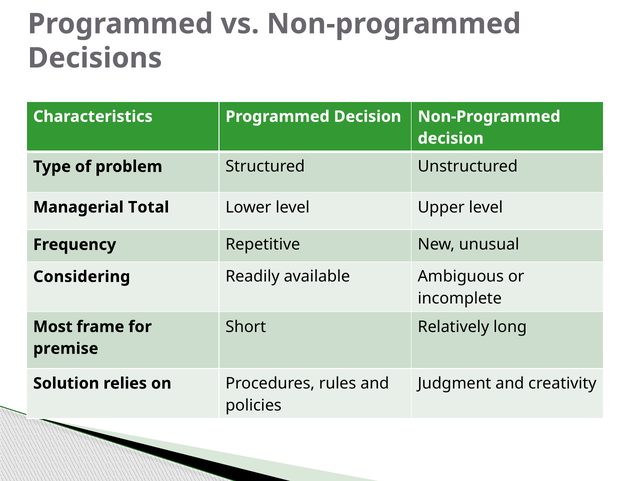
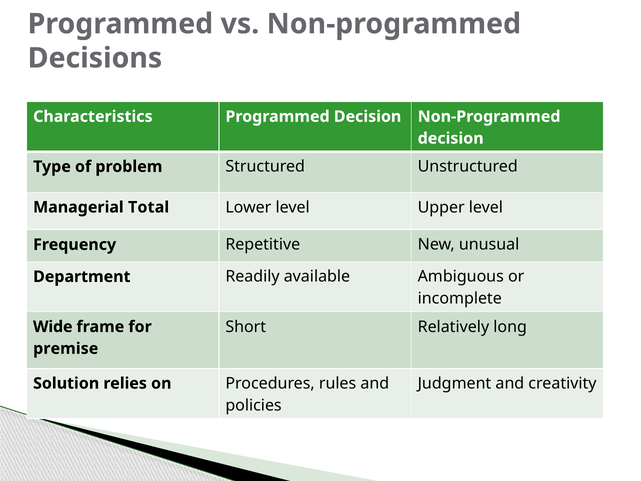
Considering: Considering -> Department (82, 277)
Most: Most -> Wide (53, 327)
